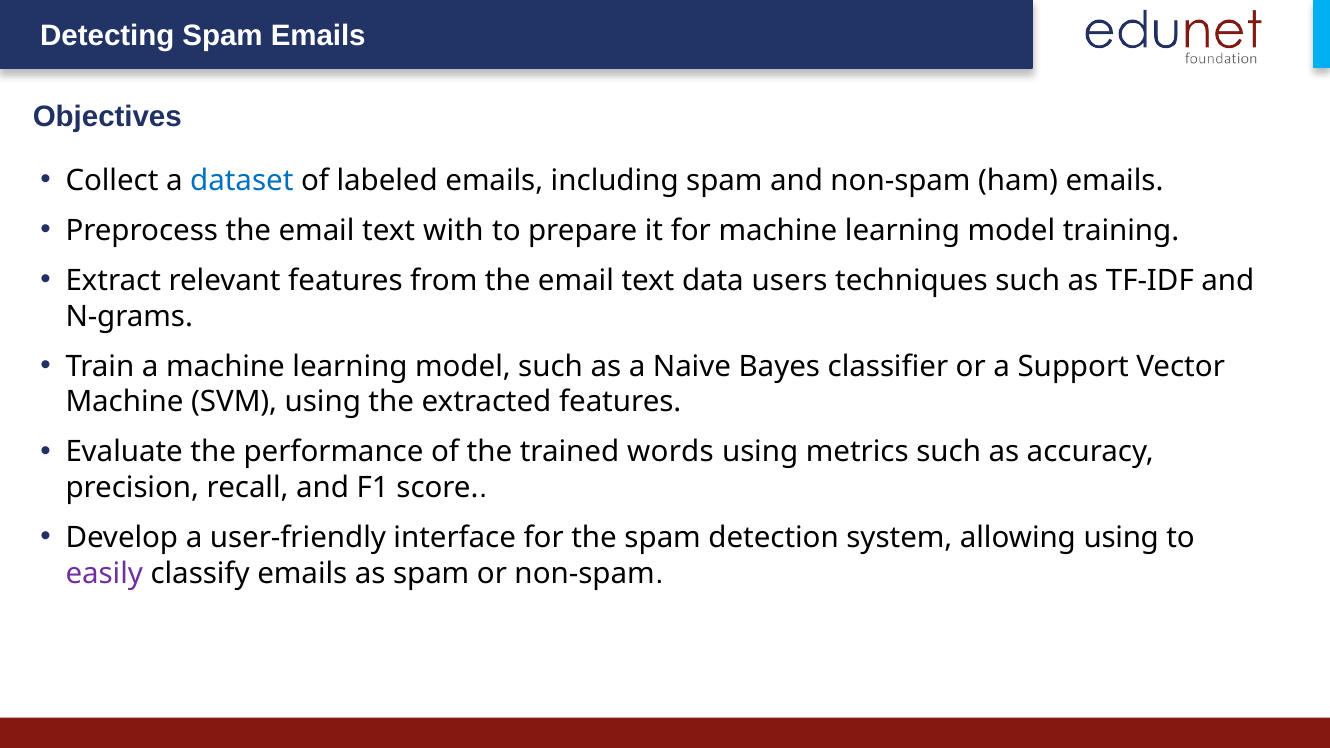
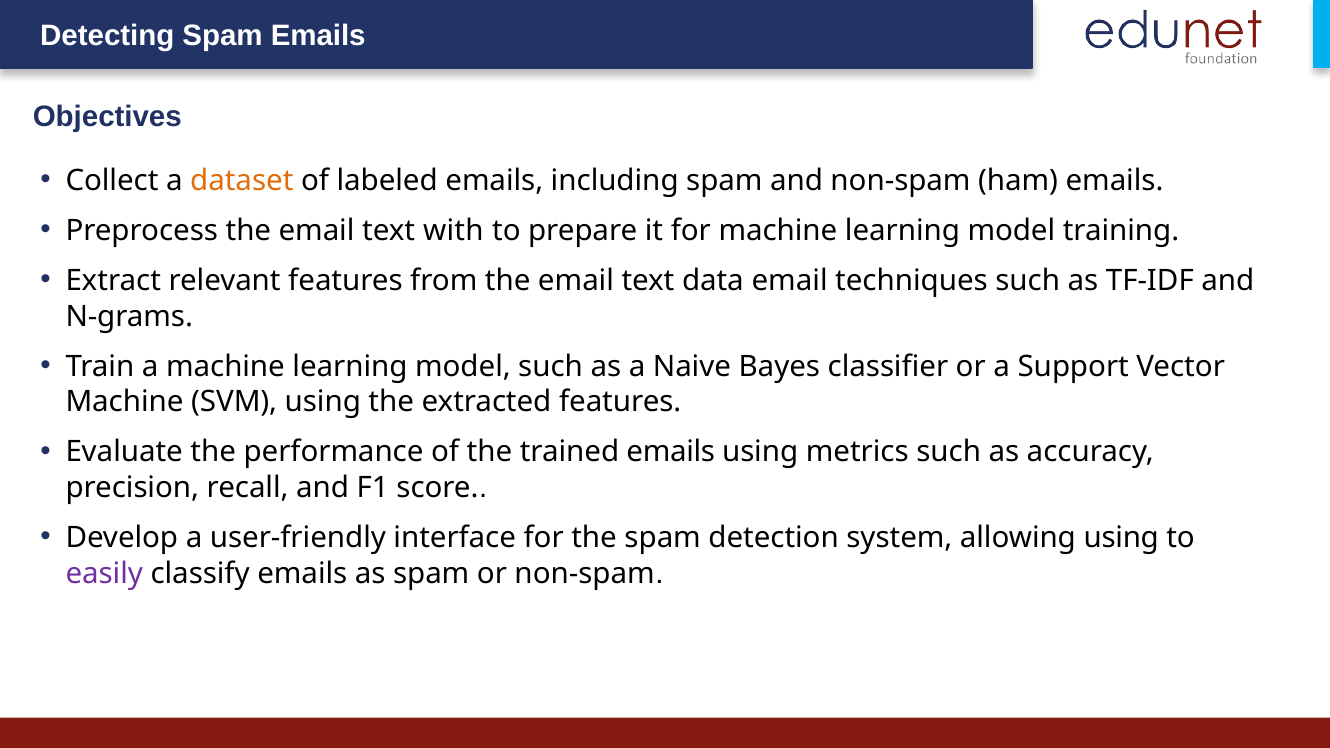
dataset colour: blue -> orange (242, 181)
data users: users -> email (790, 281)
trained words: words -> emails (671, 452)
